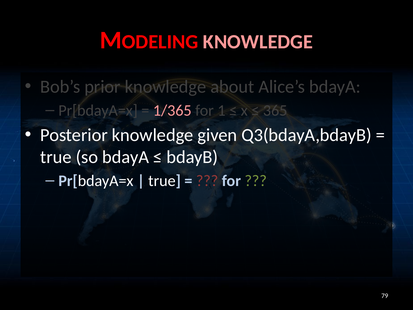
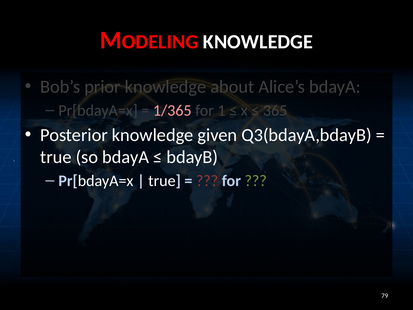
KNOWLEDGE colour: pink -> white (258, 42)
